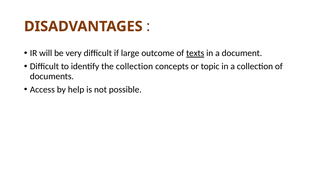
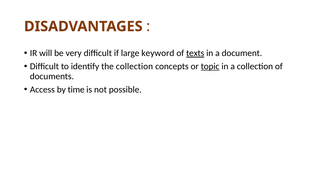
outcome: outcome -> keyword (158, 53)
topic underline: none -> present (210, 66)
help: help -> time (76, 90)
